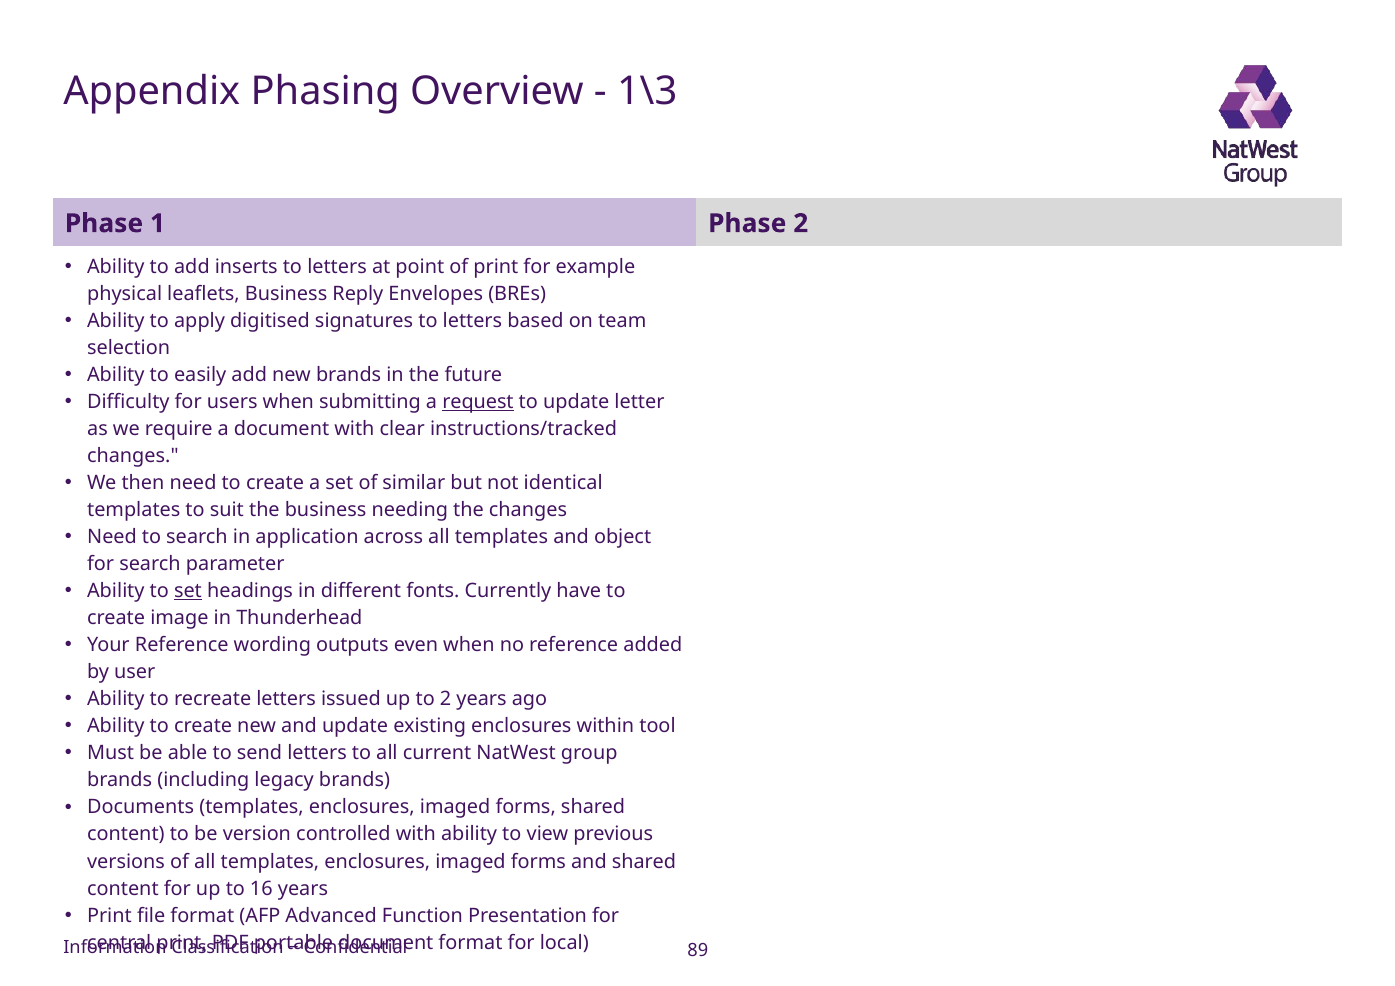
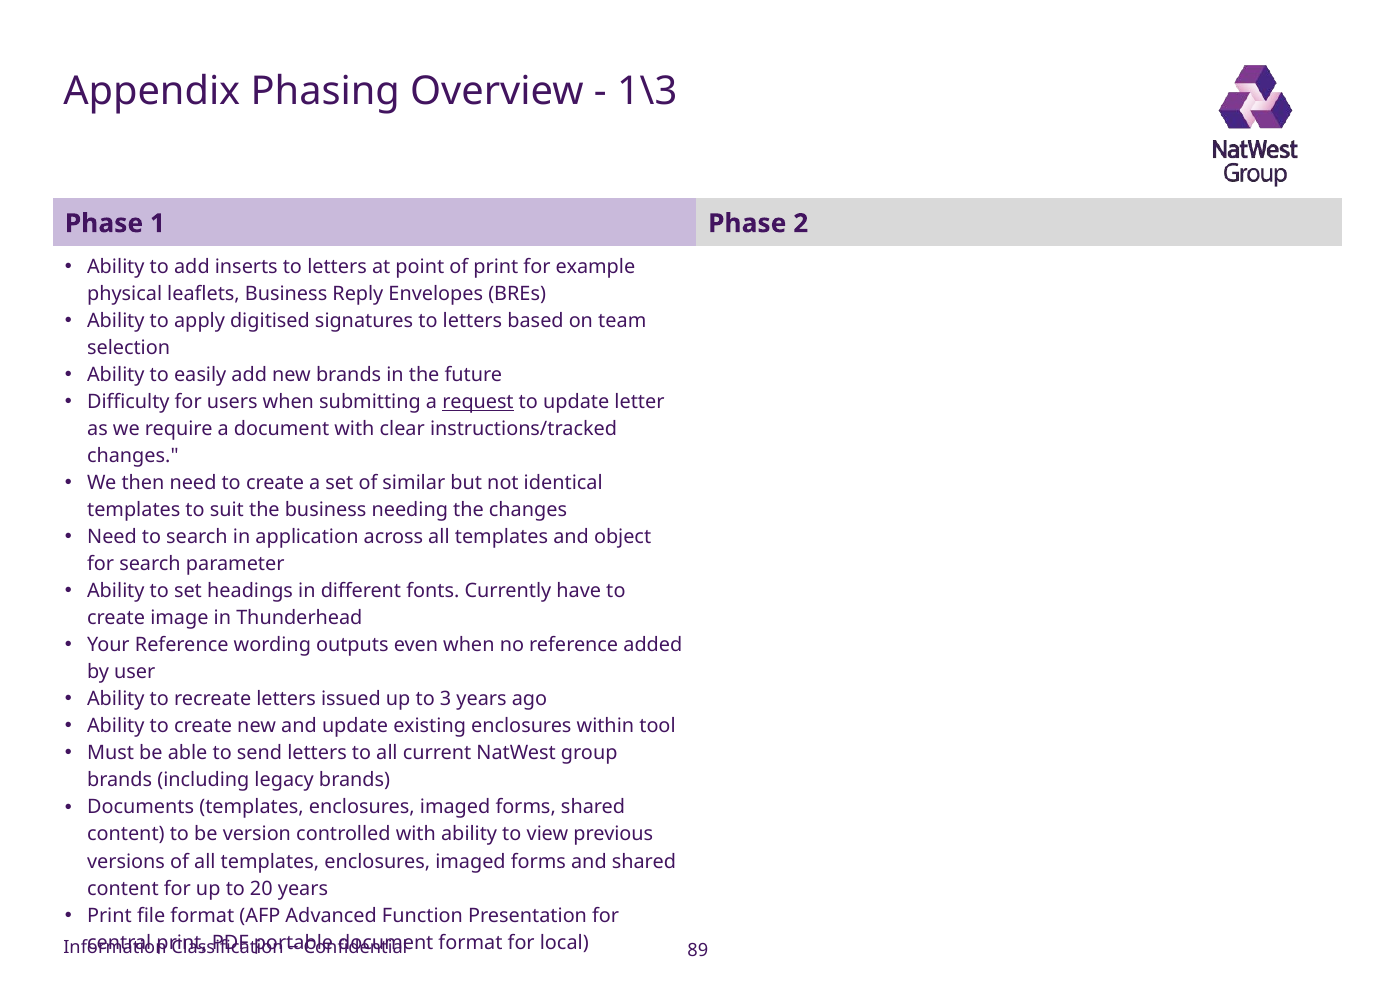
set underline: present -> none (188, 591)
to 2: 2 -> 3 (446, 700)
16: 16 -> 20 (261, 889)
